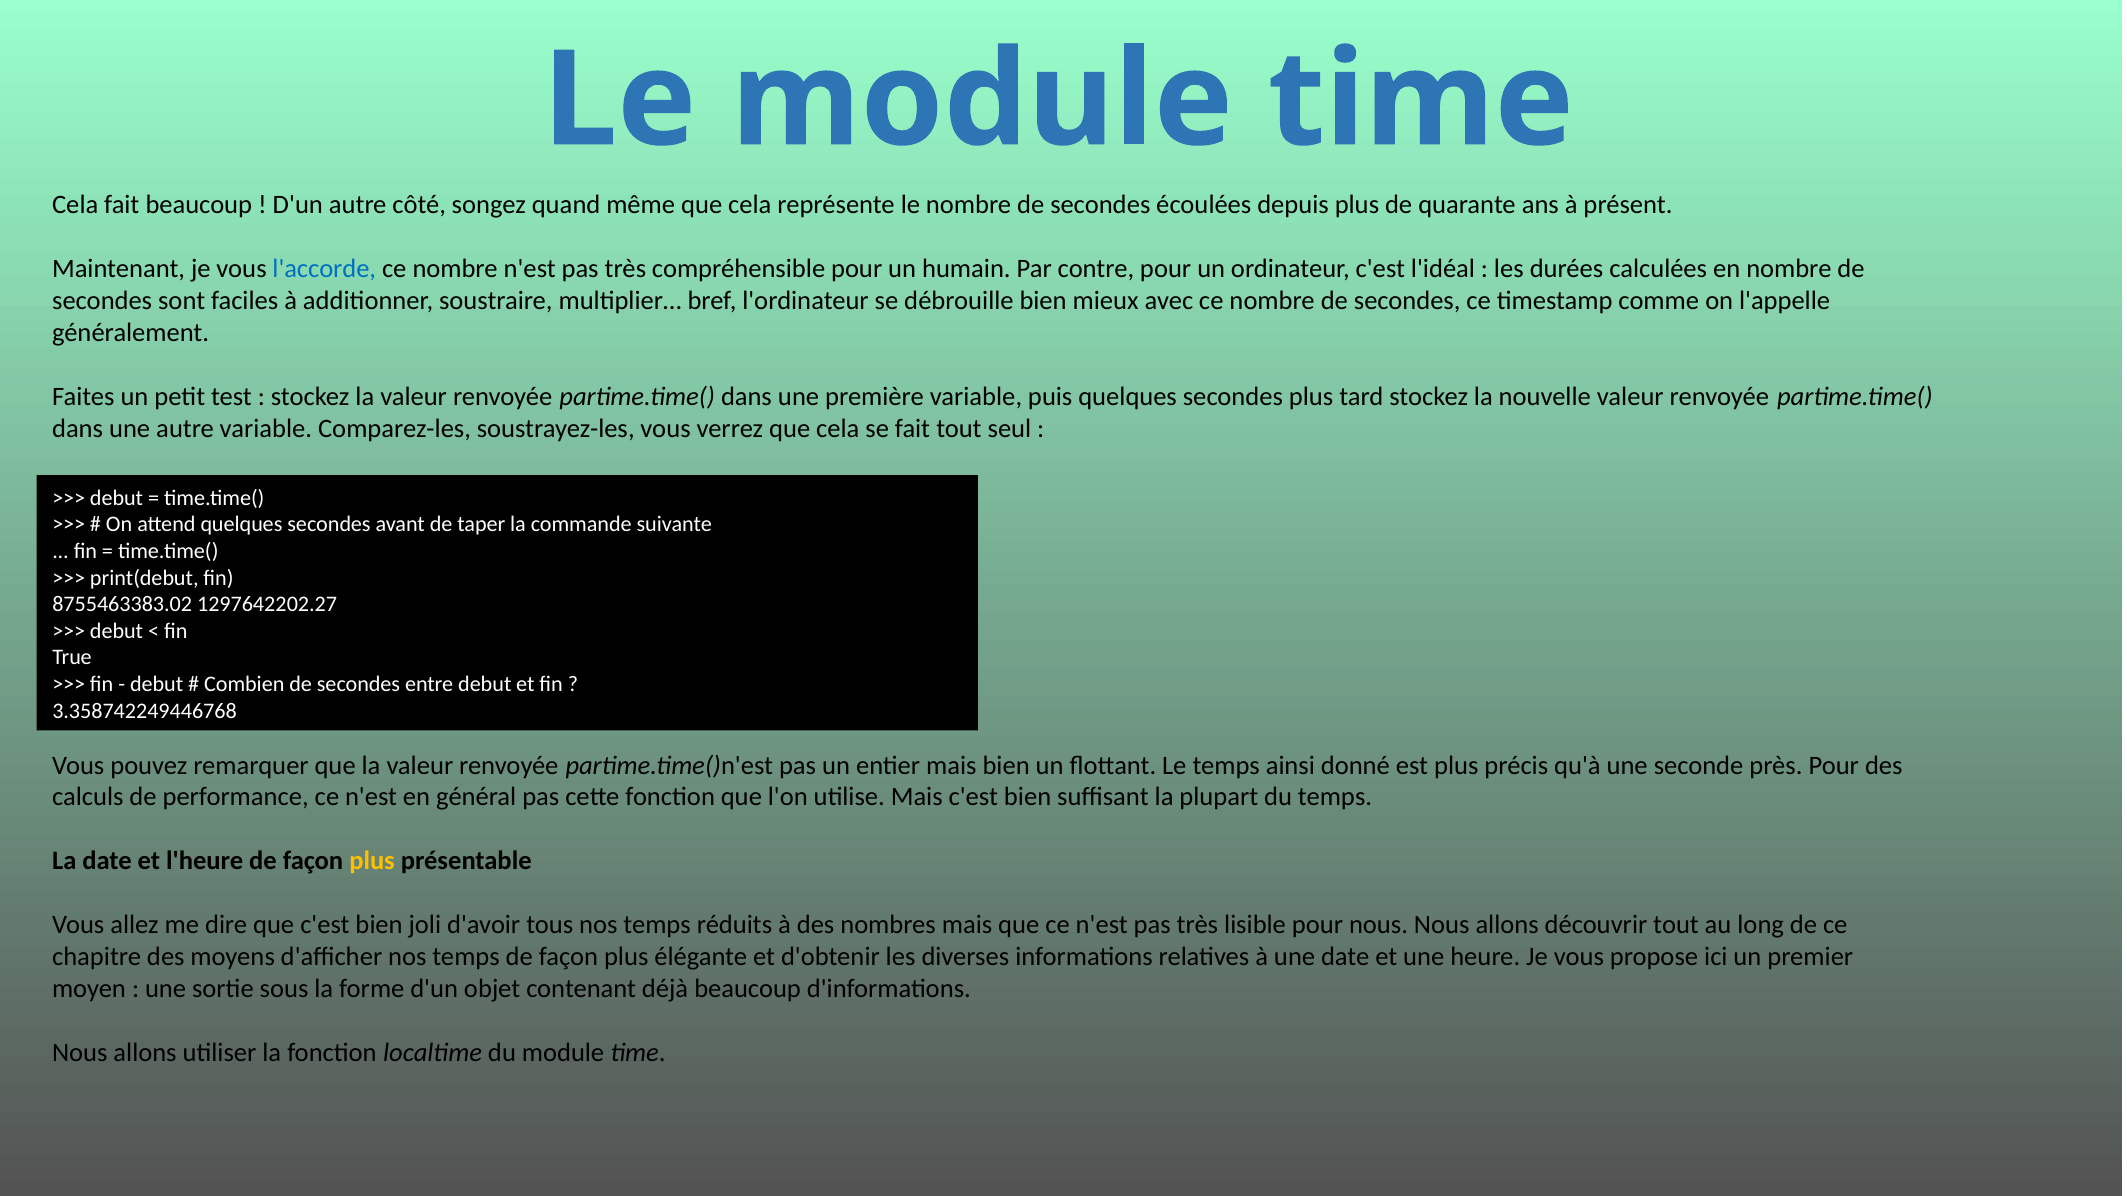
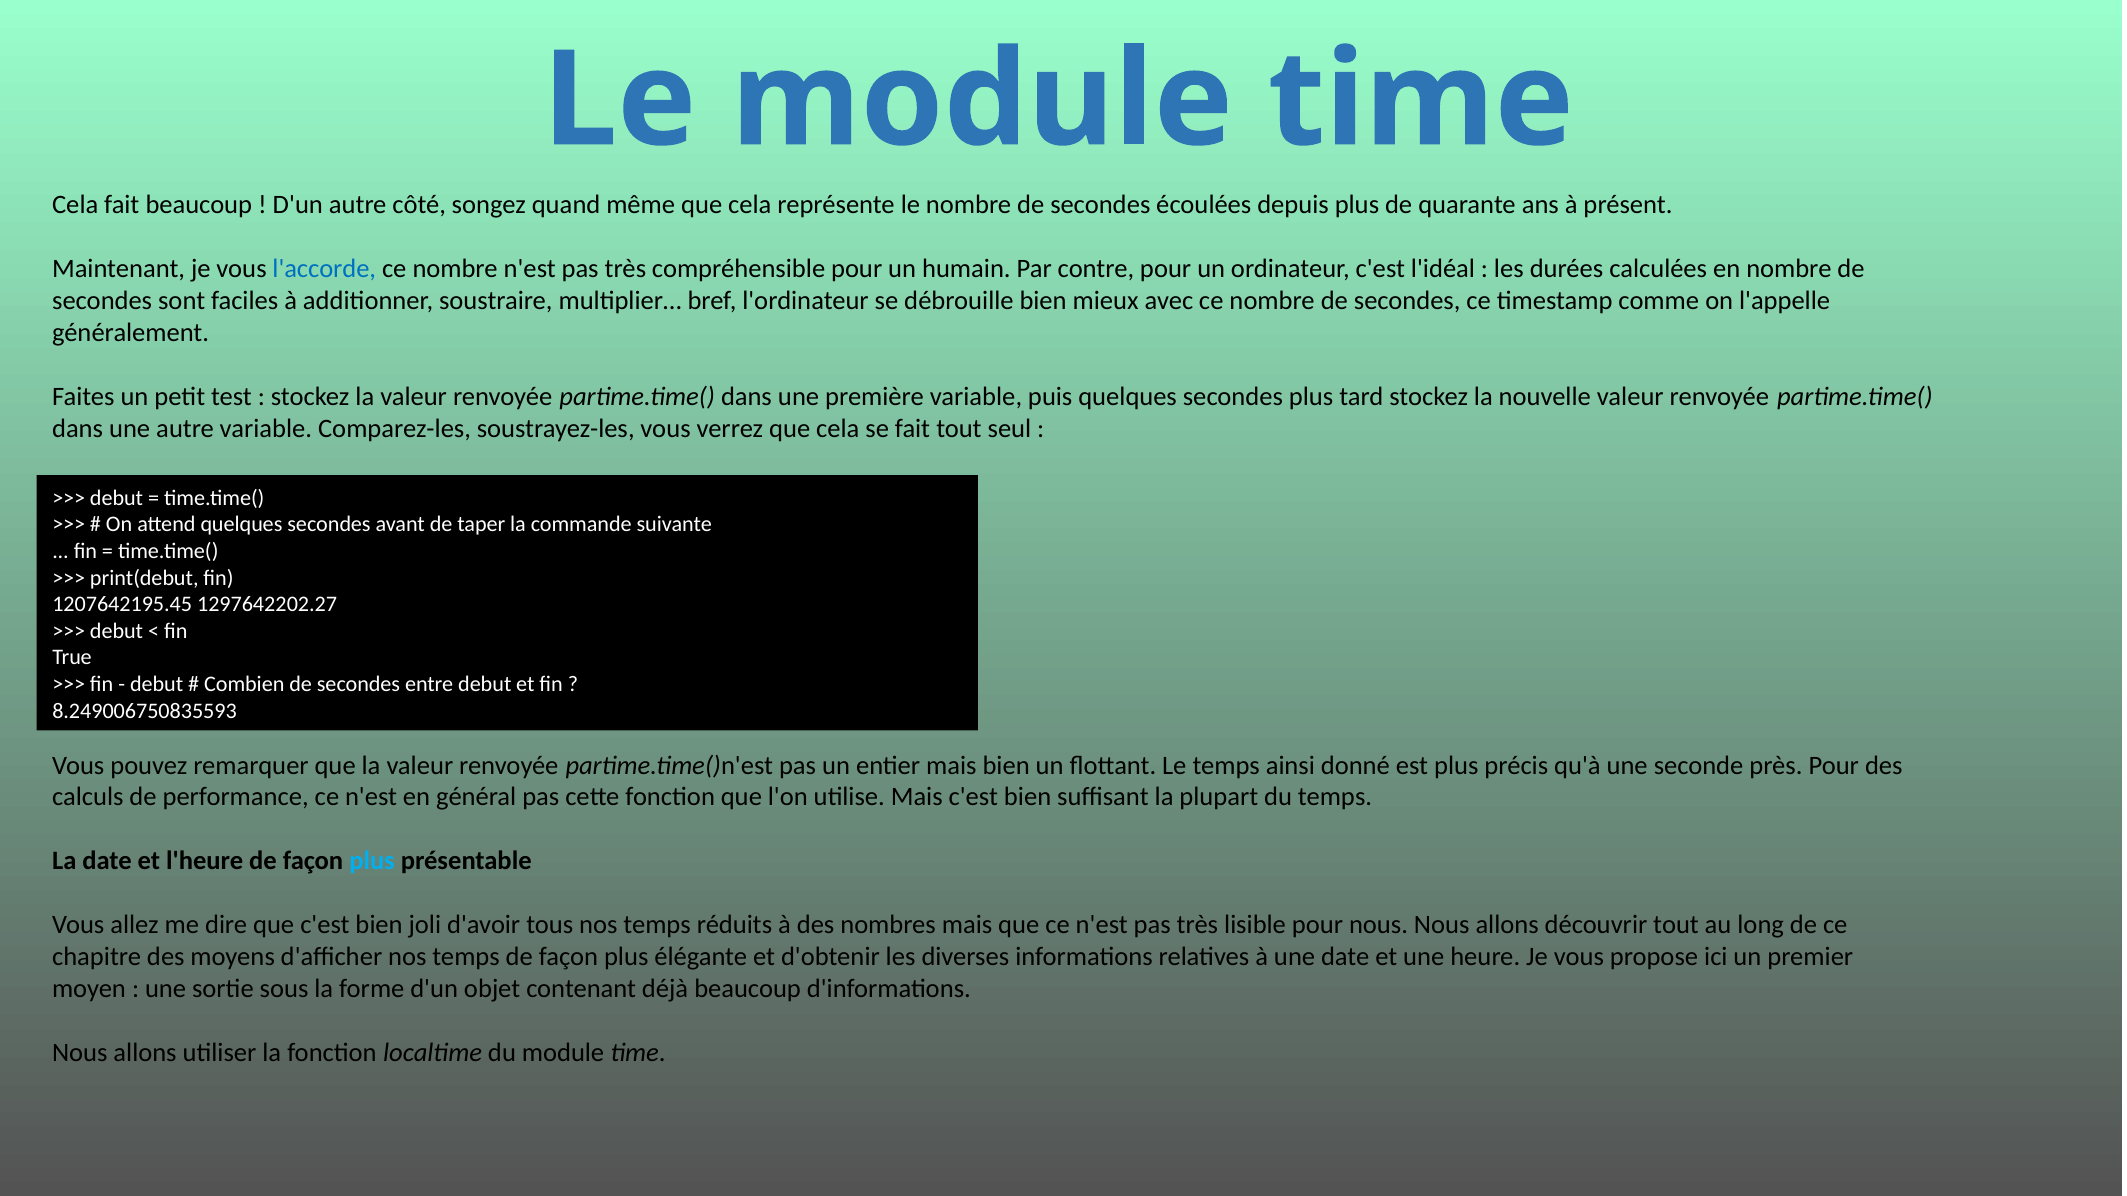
8755463383.02: 8755463383.02 -> 1207642195.45 (122, 605)
3.358742249446768: 3.358742249446768 -> 8.249006750835593 (145, 711)
plus colour: yellow -> light blue (372, 861)
